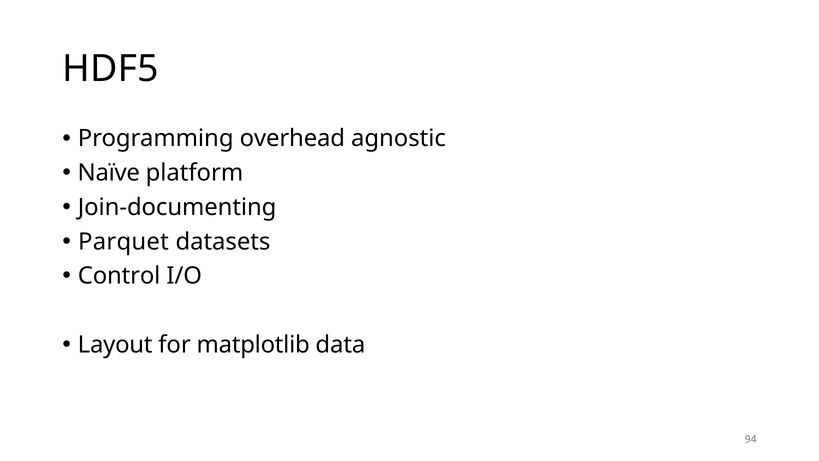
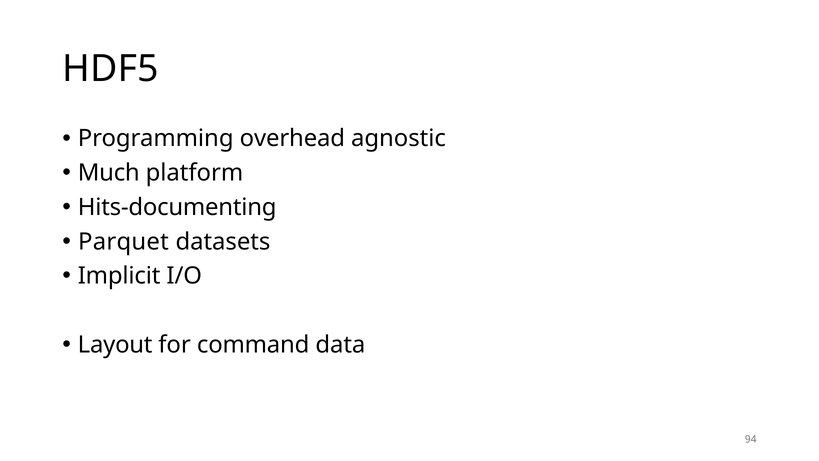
Naïve: Naïve -> Much (109, 173)
Join-documenting: Join-documenting -> Hits-documenting (177, 207)
Control: Control -> Implicit (119, 276)
matplotlib: matplotlib -> command (253, 345)
